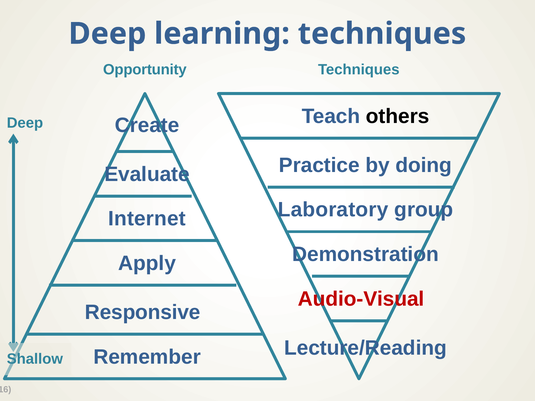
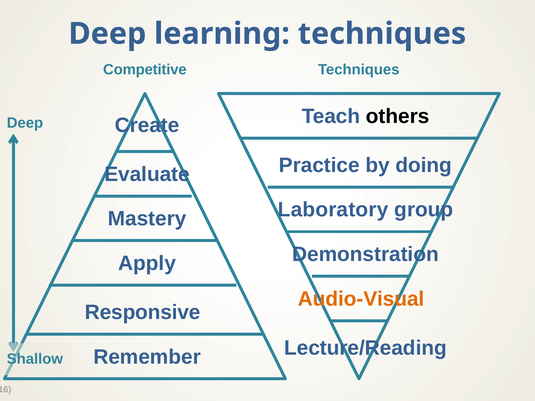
Opportunity: Opportunity -> Competitive (145, 70)
Internet: Internet -> Mastery (147, 219)
Audio-Visual colour: red -> orange (361, 299)
